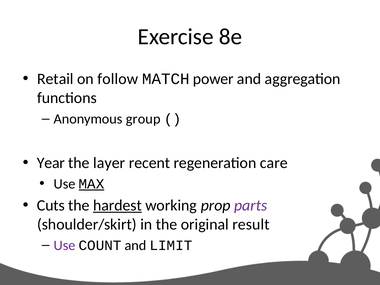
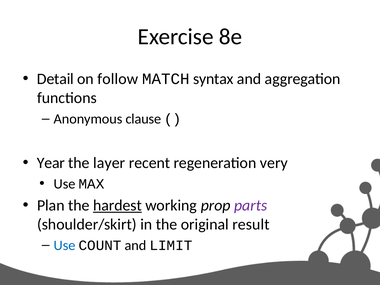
Retail: Retail -> Detail (55, 79)
power: power -> syntax (213, 79)
group: group -> clause (143, 119)
care: care -> very (274, 163)
MAX underline: present -> none (92, 184)
Cuts: Cuts -> Plan (51, 205)
Use colour: purple -> blue (65, 245)
